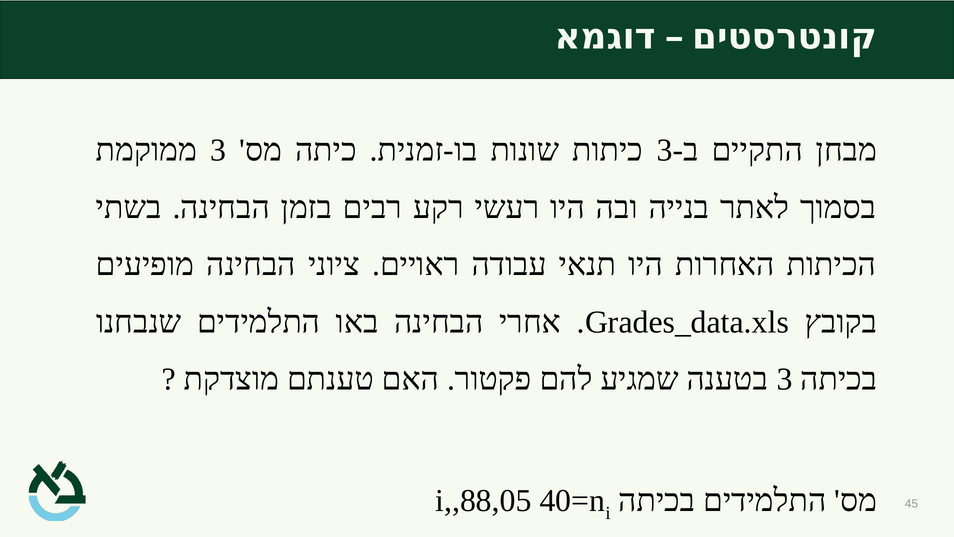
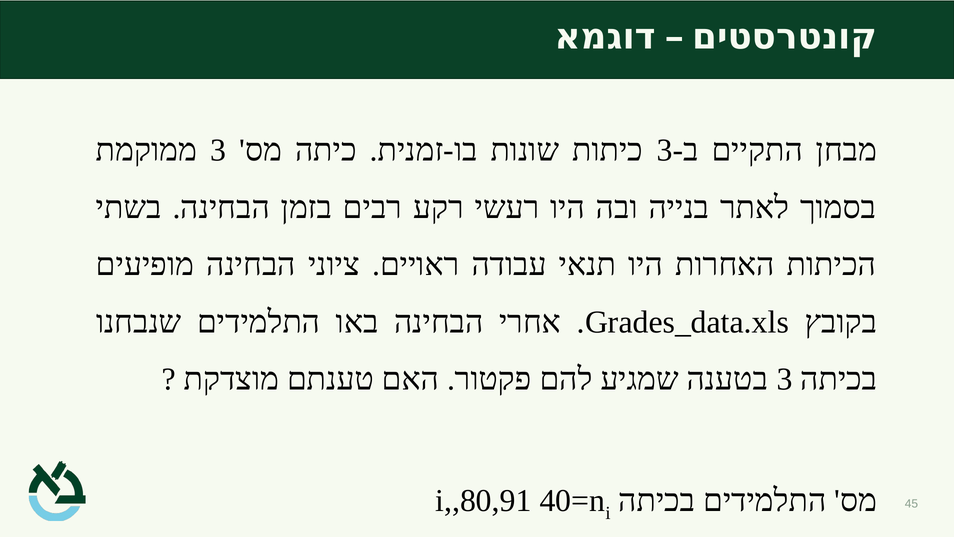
i,,88,05: i,,88,05 -> i,,80,91 (483, 500)
